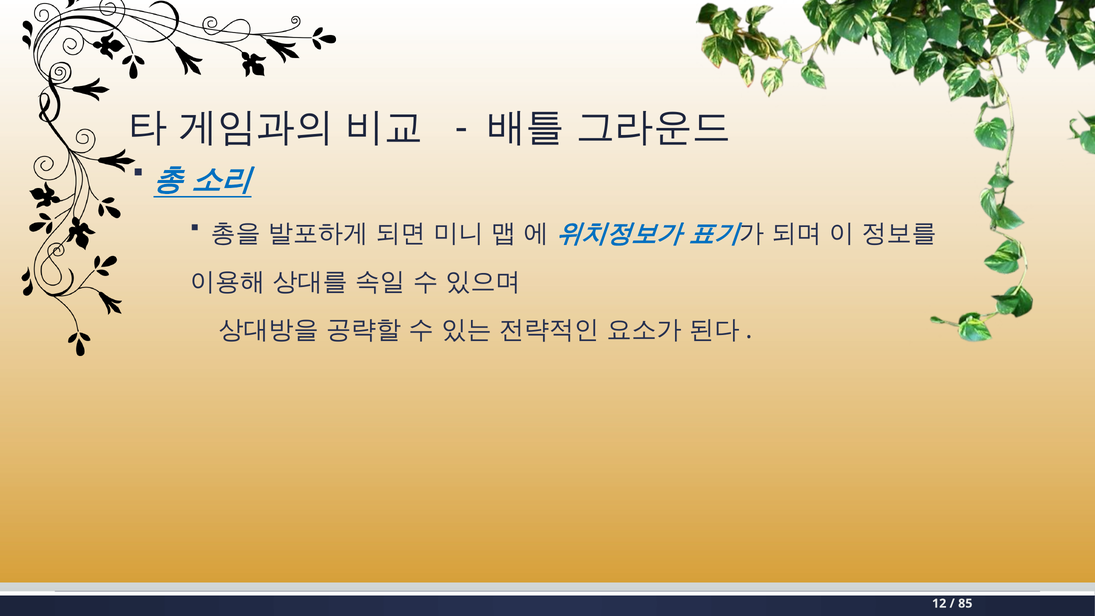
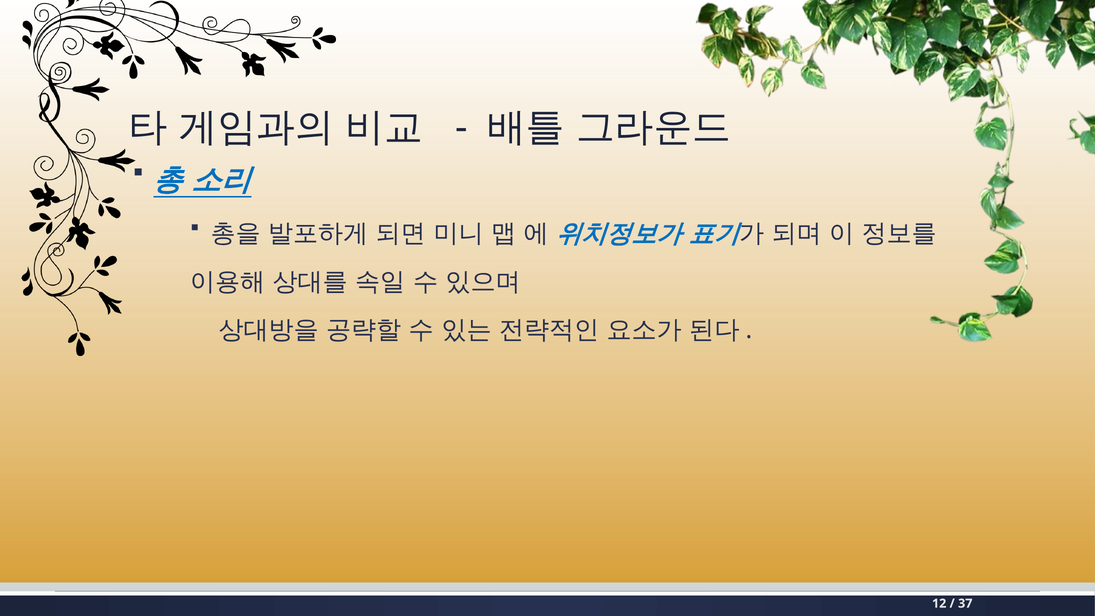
85: 85 -> 37 (965, 603)
